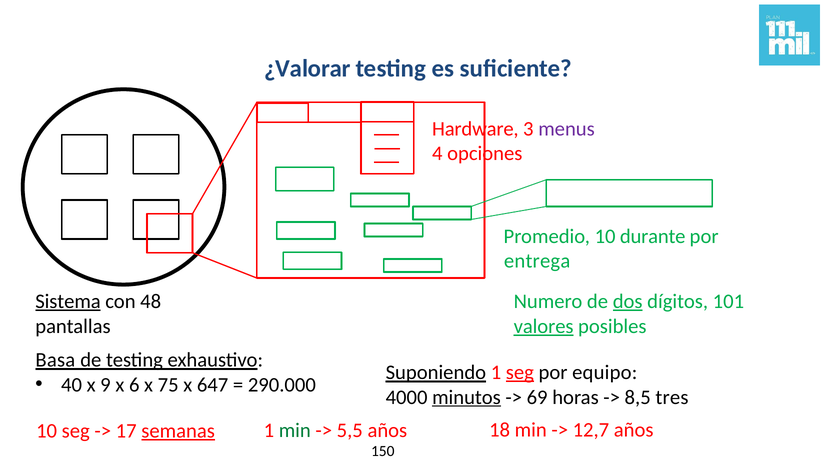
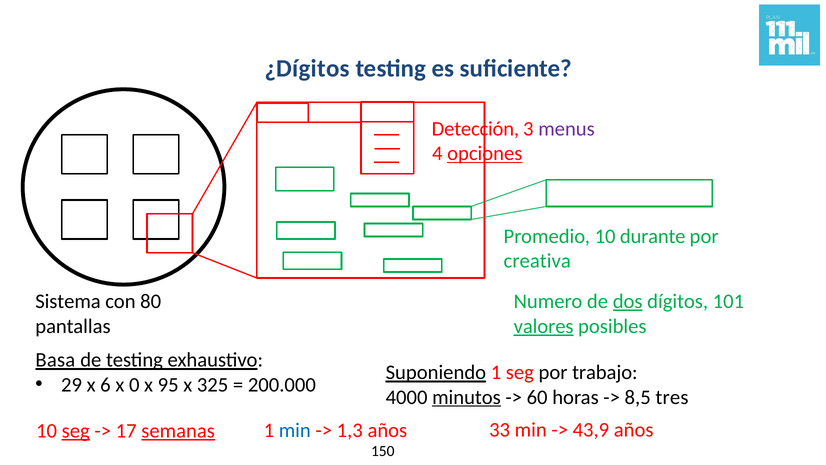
¿Valorar: ¿Valorar -> ¿Dígitos (307, 69)
Hardware: Hardware -> Detección (475, 129)
opciones underline: none -> present (485, 153)
entrega: entrega -> creativa (537, 261)
Sistema underline: present -> none (68, 301)
48: 48 -> 80 (151, 301)
seg underline: present -> none (520, 372)
equipo: equipo -> trabajo (605, 372)
40: 40 -> 29 (72, 384)
9: 9 -> 6 (105, 384)
6: 6 -> 0 (134, 384)
75: 75 -> 95 (168, 384)
647: 647 -> 325 (213, 384)
290.000: 290.000 -> 200.000 (282, 384)
69: 69 -> 60 (537, 397)
seg underline: none -> present (76, 430)
min colour: green -> blue (295, 430)
5,5: 5,5 -> 1,3 (350, 430)
18: 18 -> 33 (500, 430)
12,7: 12,7 -> 43,9 (591, 430)
